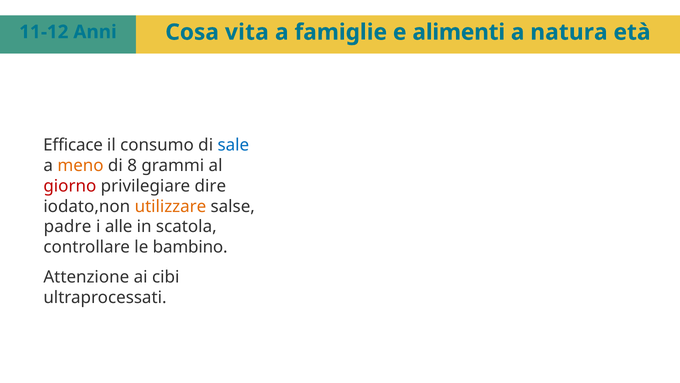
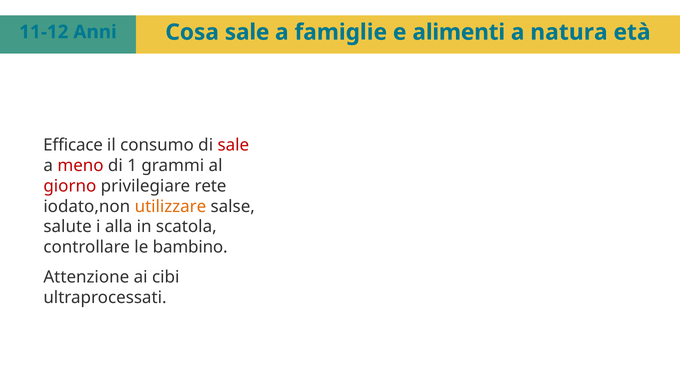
Cosa vita: vita -> sale (247, 32)
sale colour: blue -> red (233, 145)
meno colour: orange -> red (80, 165)
8: 8 -> 1 (132, 165)
dire: dire -> rete (210, 186)
padre: padre -> salute (68, 227)
alle: alle -> alla (119, 227)
